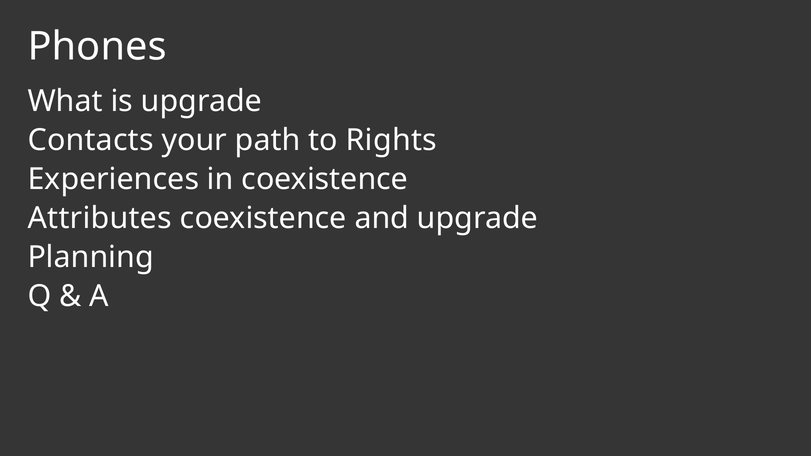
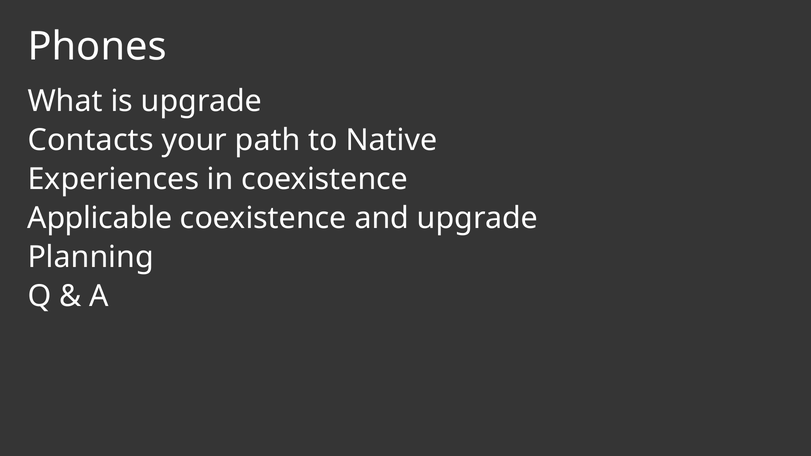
Rights: Rights -> Native (391, 140)
Attributes: Attributes -> Applicable (100, 218)
